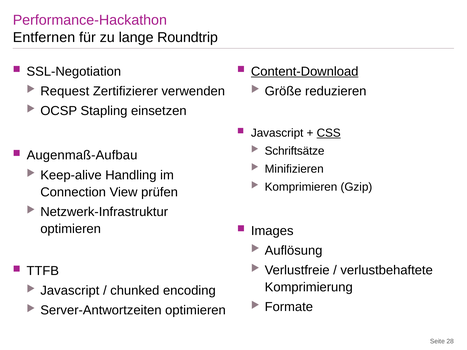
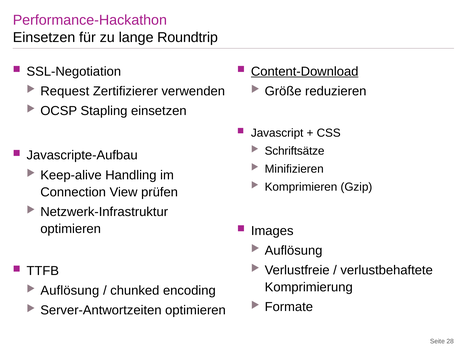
Entfernen: Entfernen -> Einsetzen (44, 38)
CSS underline: present -> none (329, 133)
Augenmaß-Aufbau: Augenmaß-Aufbau -> Javascripte-Aufbau (82, 155)
Javascript: Javascript -> Auflösung (70, 291)
